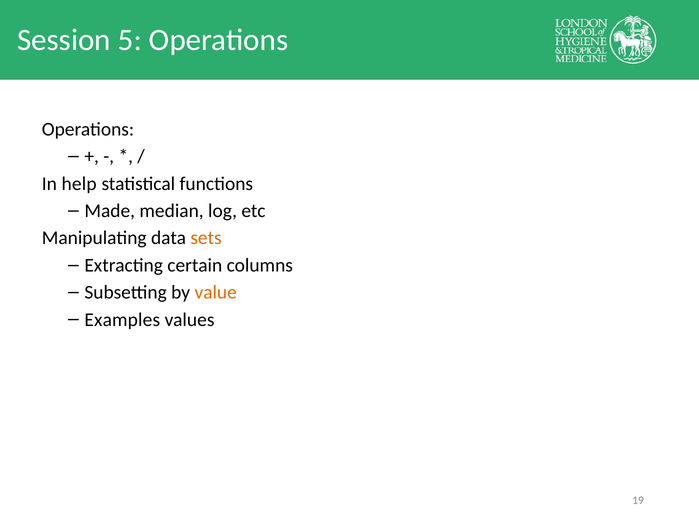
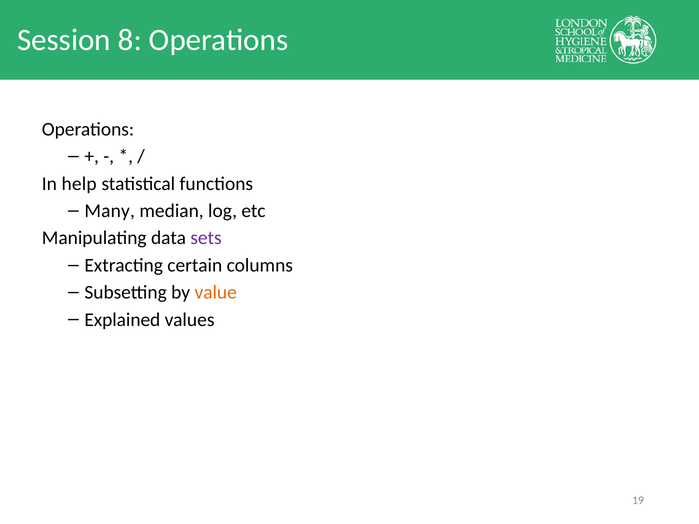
5: 5 -> 8 (130, 40)
Made: Made -> Many (110, 211)
sets colour: orange -> purple (206, 238)
Examples: Examples -> Explained (122, 320)
